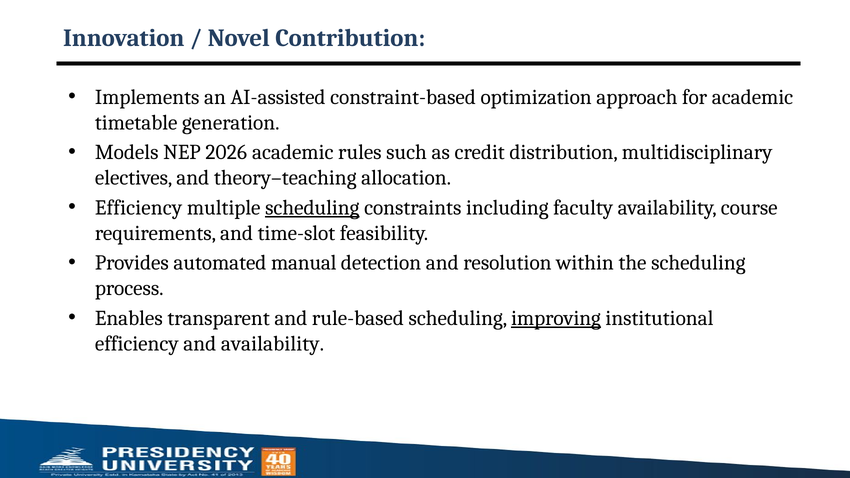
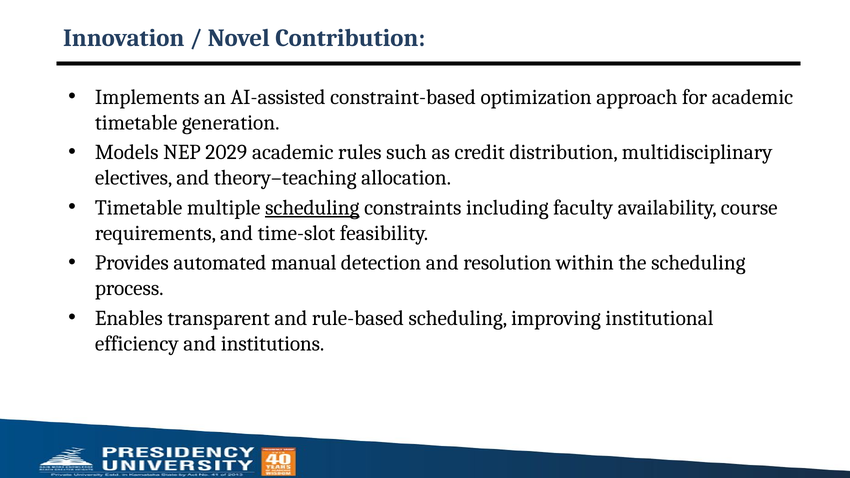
2026: 2026 -> 2029 (226, 152)
Efficiency: Efficiency -> Timetable (139, 208)
improving underline: present -> none (556, 318)
and availability: availability -> institutions (273, 344)
